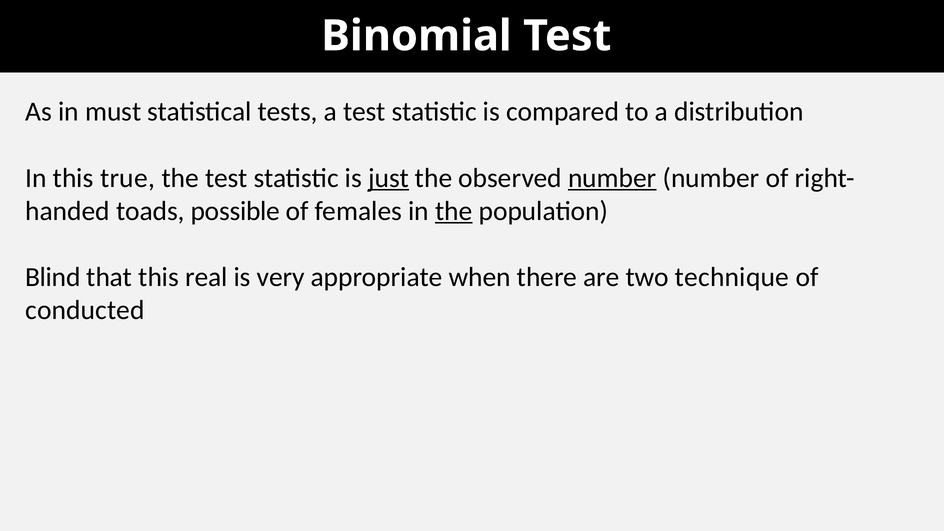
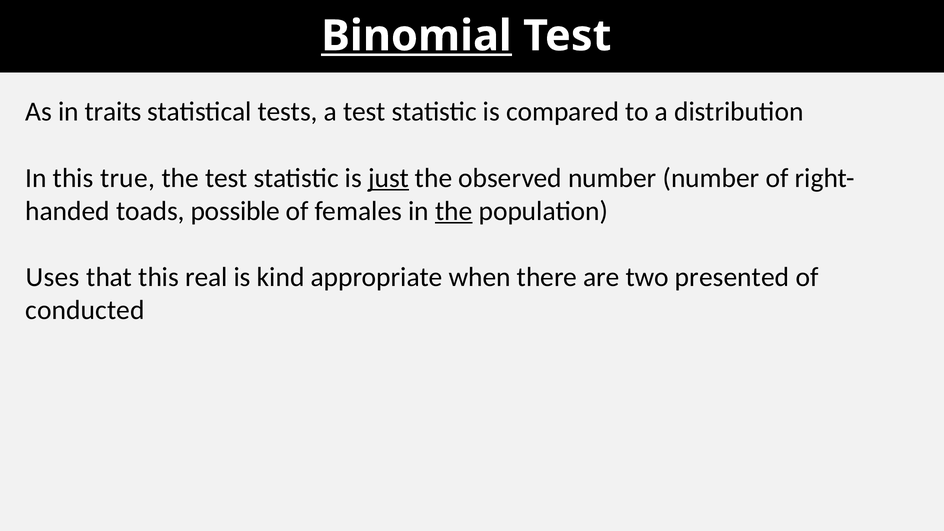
Binomial underline: none -> present (417, 36)
must: must -> traits (113, 112)
number underline: present -> none (612, 178)
Blind: Blind -> Uses (53, 277)
very: very -> kind (281, 277)
technique: technique -> presented (732, 277)
